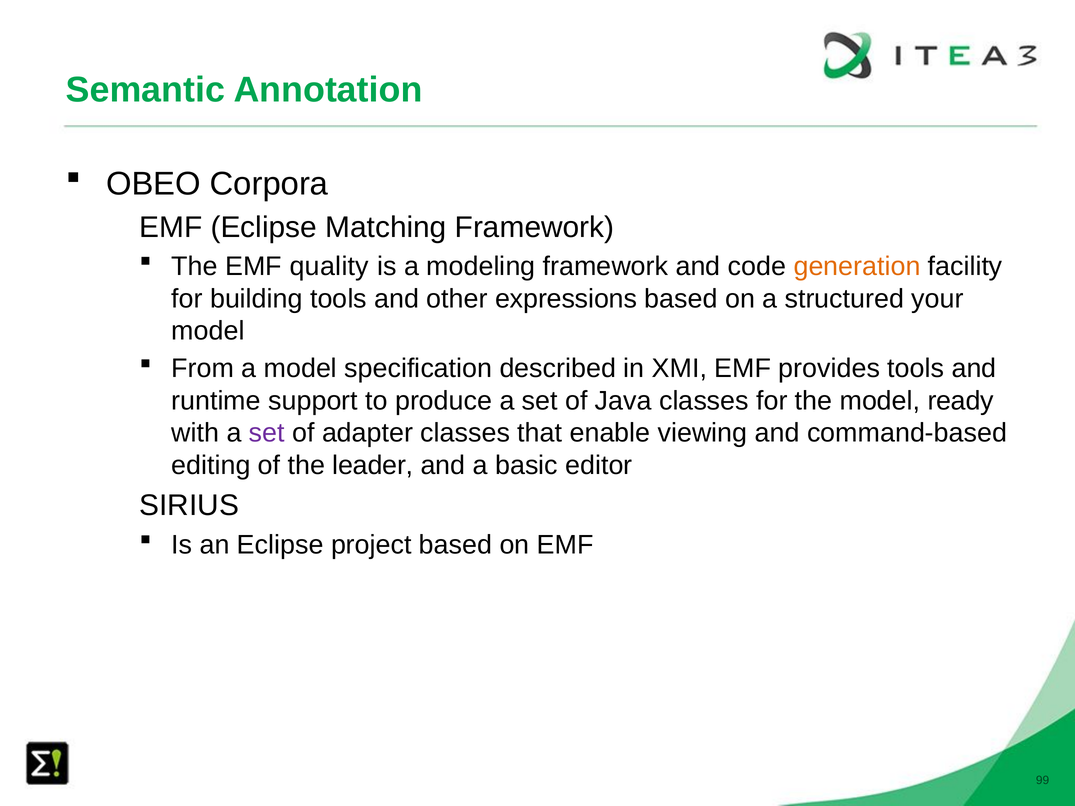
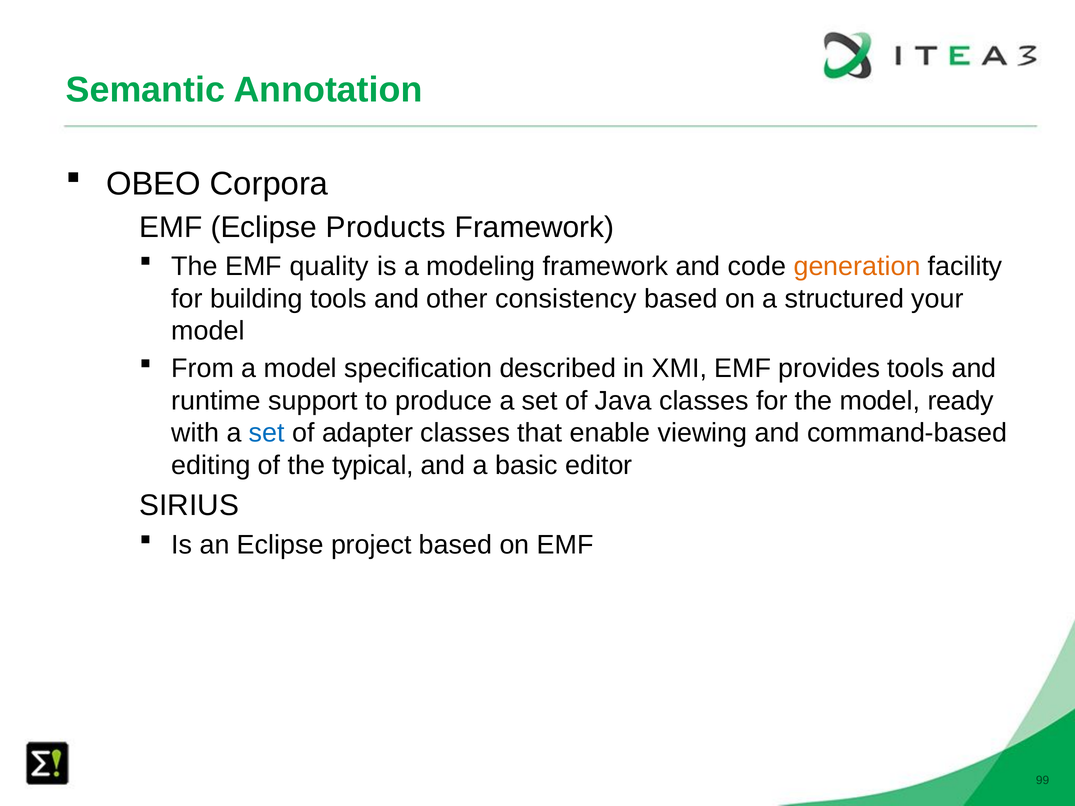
Matching: Matching -> Products (386, 227)
expressions: expressions -> consistency (566, 299)
set colour: purple -> blue (267, 433)
leader: leader -> typical (373, 465)
